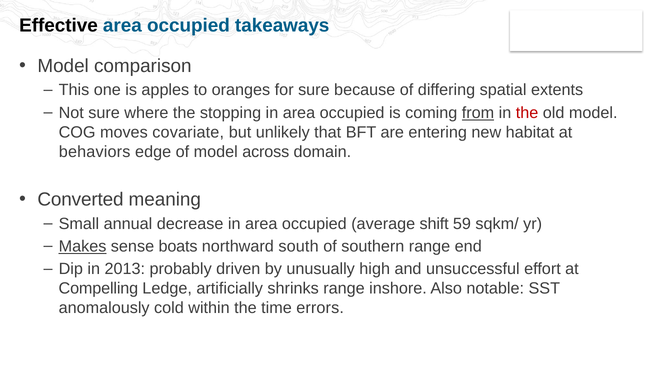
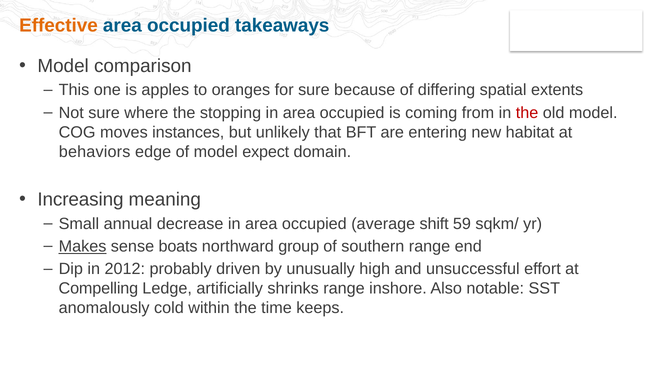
Effective colour: black -> orange (59, 25)
from underline: present -> none (478, 113)
covariate: covariate -> instances (188, 132)
across: across -> expect (266, 152)
Converted: Converted -> Increasing (80, 199)
south: south -> group (299, 246)
2013: 2013 -> 2012 (125, 269)
errors: errors -> keeps (320, 308)
